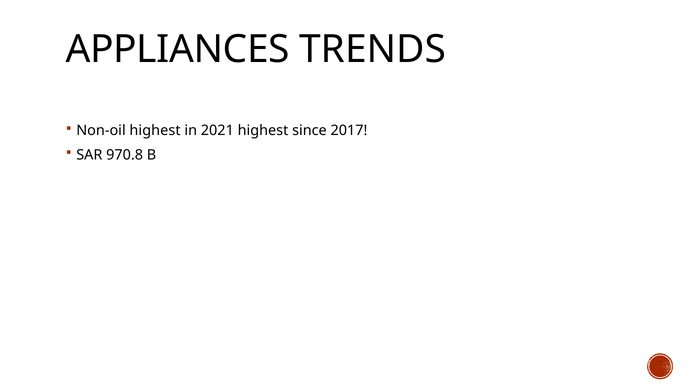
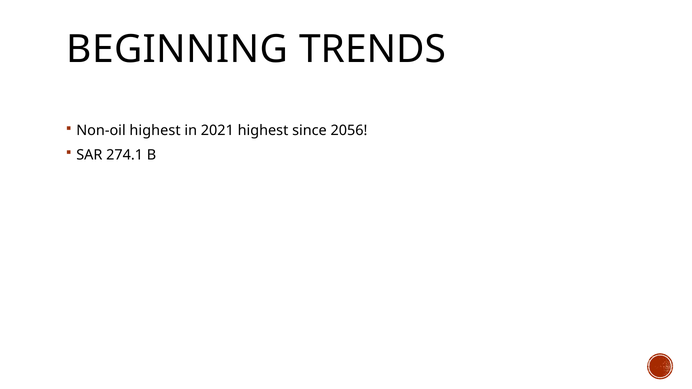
APPLIANCES: APPLIANCES -> BEGINNING (177, 50)
2017: 2017 -> 2056 (349, 131)
970.8: 970.8 -> 274.1 (125, 155)
